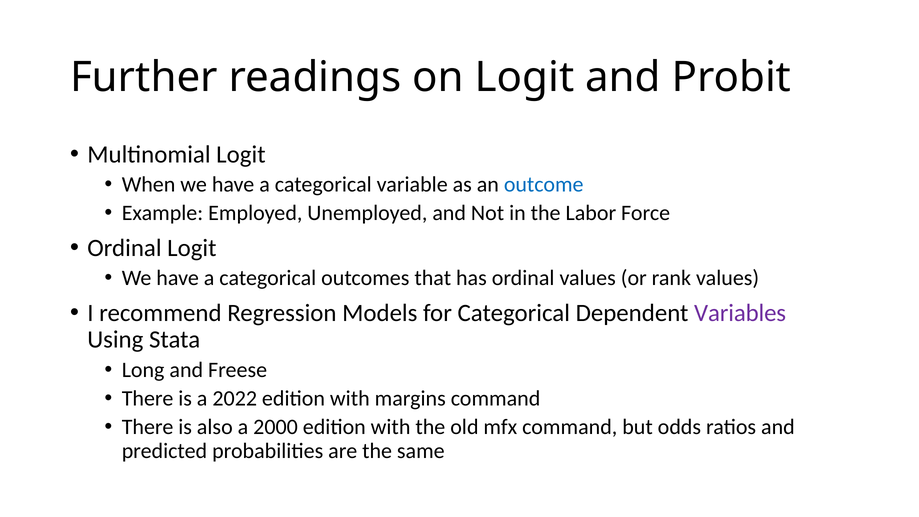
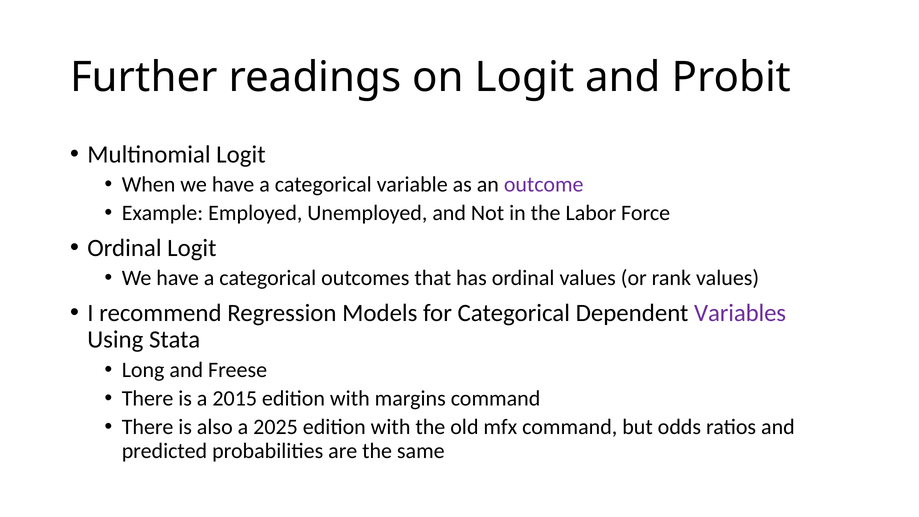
outcome colour: blue -> purple (544, 184)
2022: 2022 -> 2015 (235, 398)
2000: 2000 -> 2025 (276, 427)
